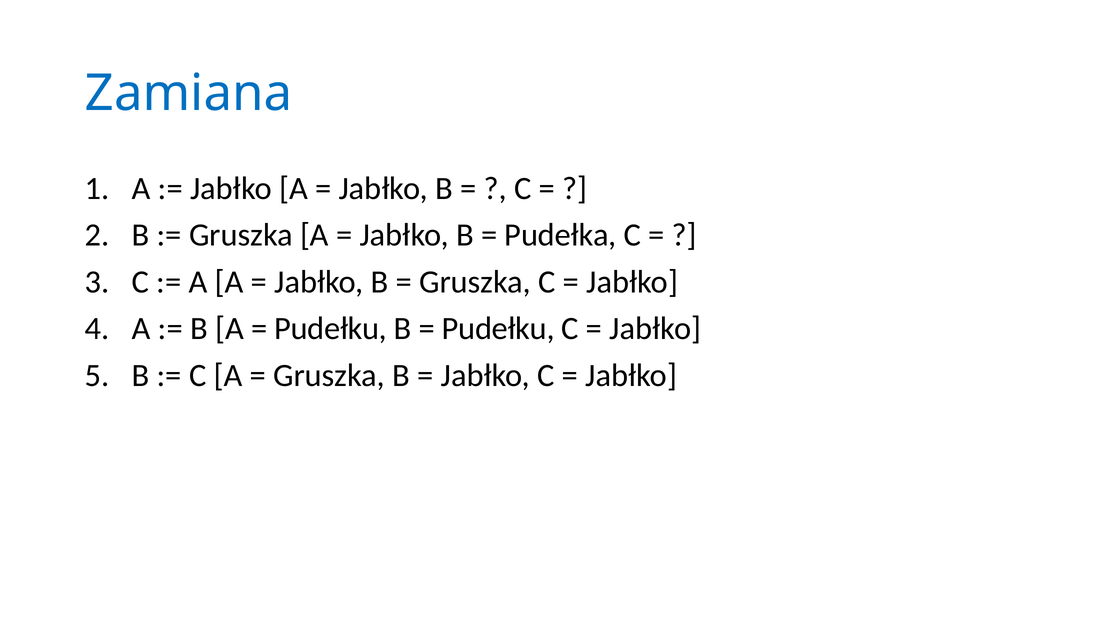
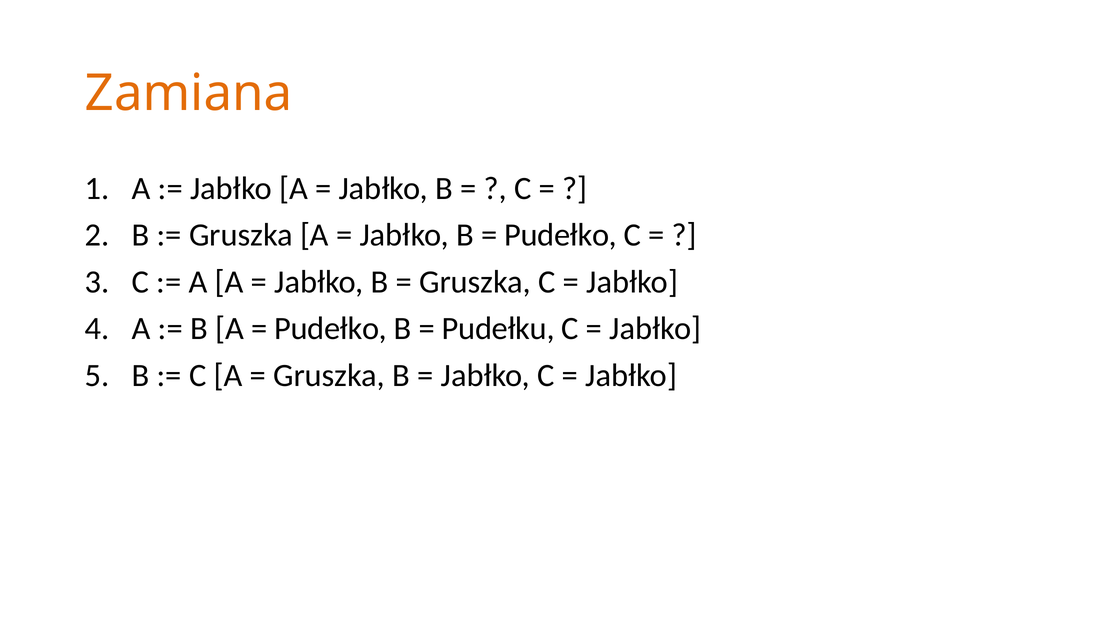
Zamiana colour: blue -> orange (189, 94)
Pudełka: Pudełka -> Pudełko (561, 235)
Pudełku: Pudełku -> Pudełko (331, 328)
